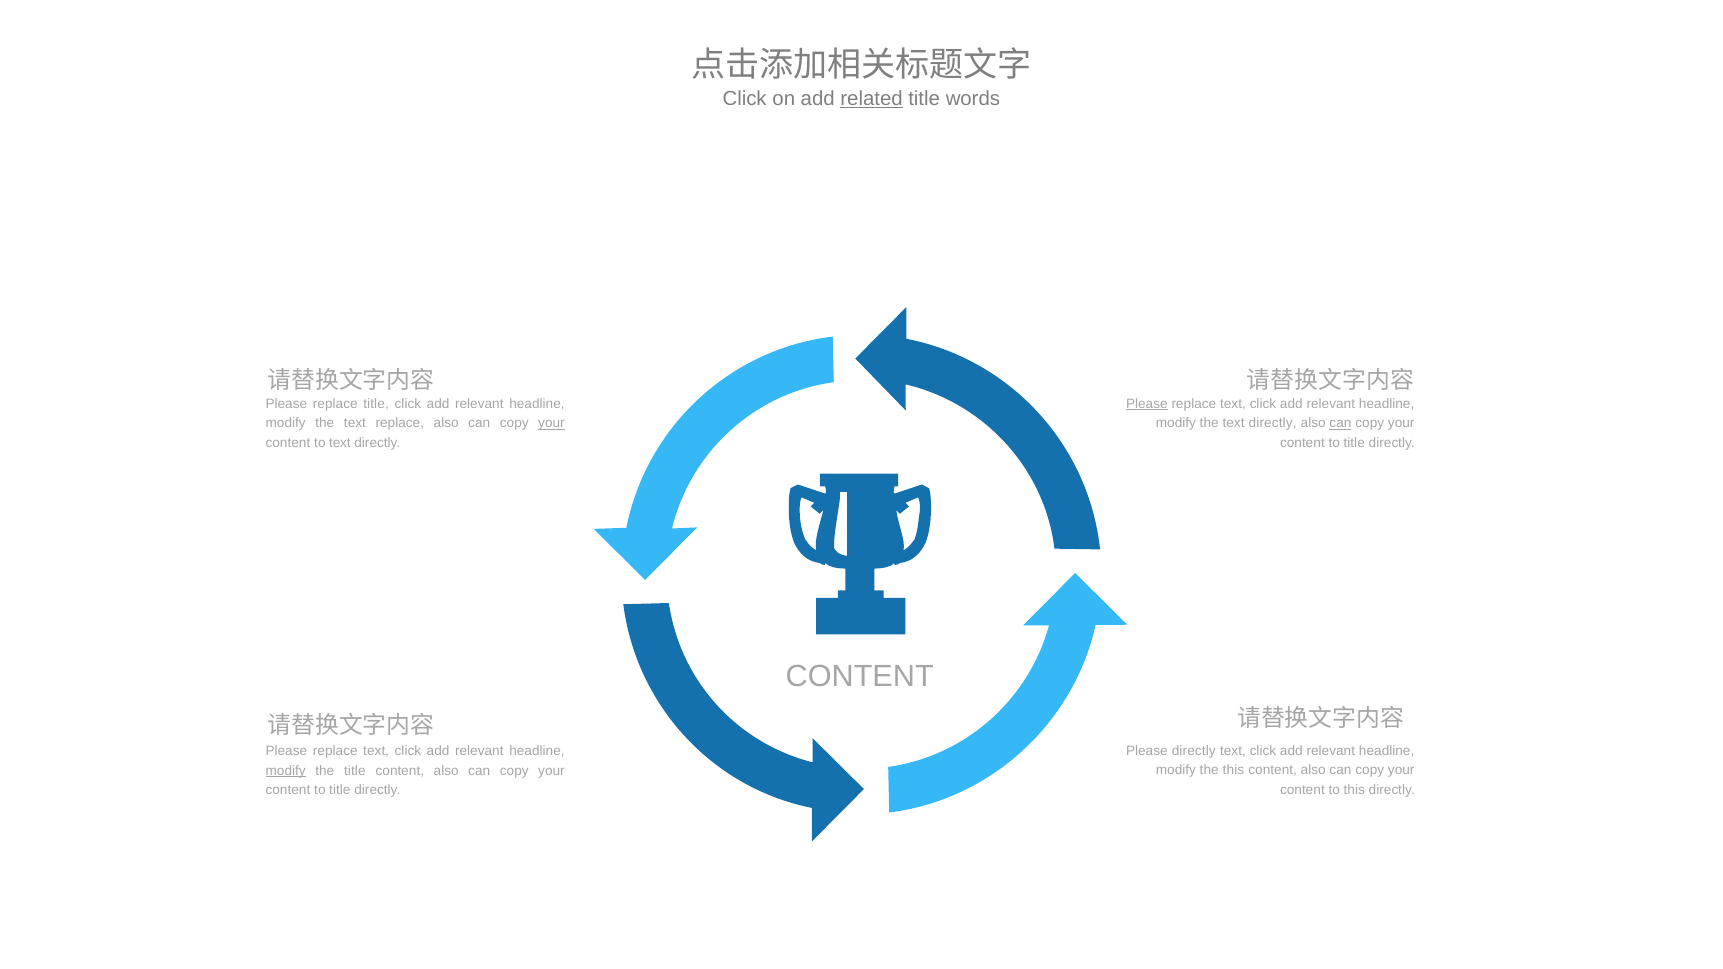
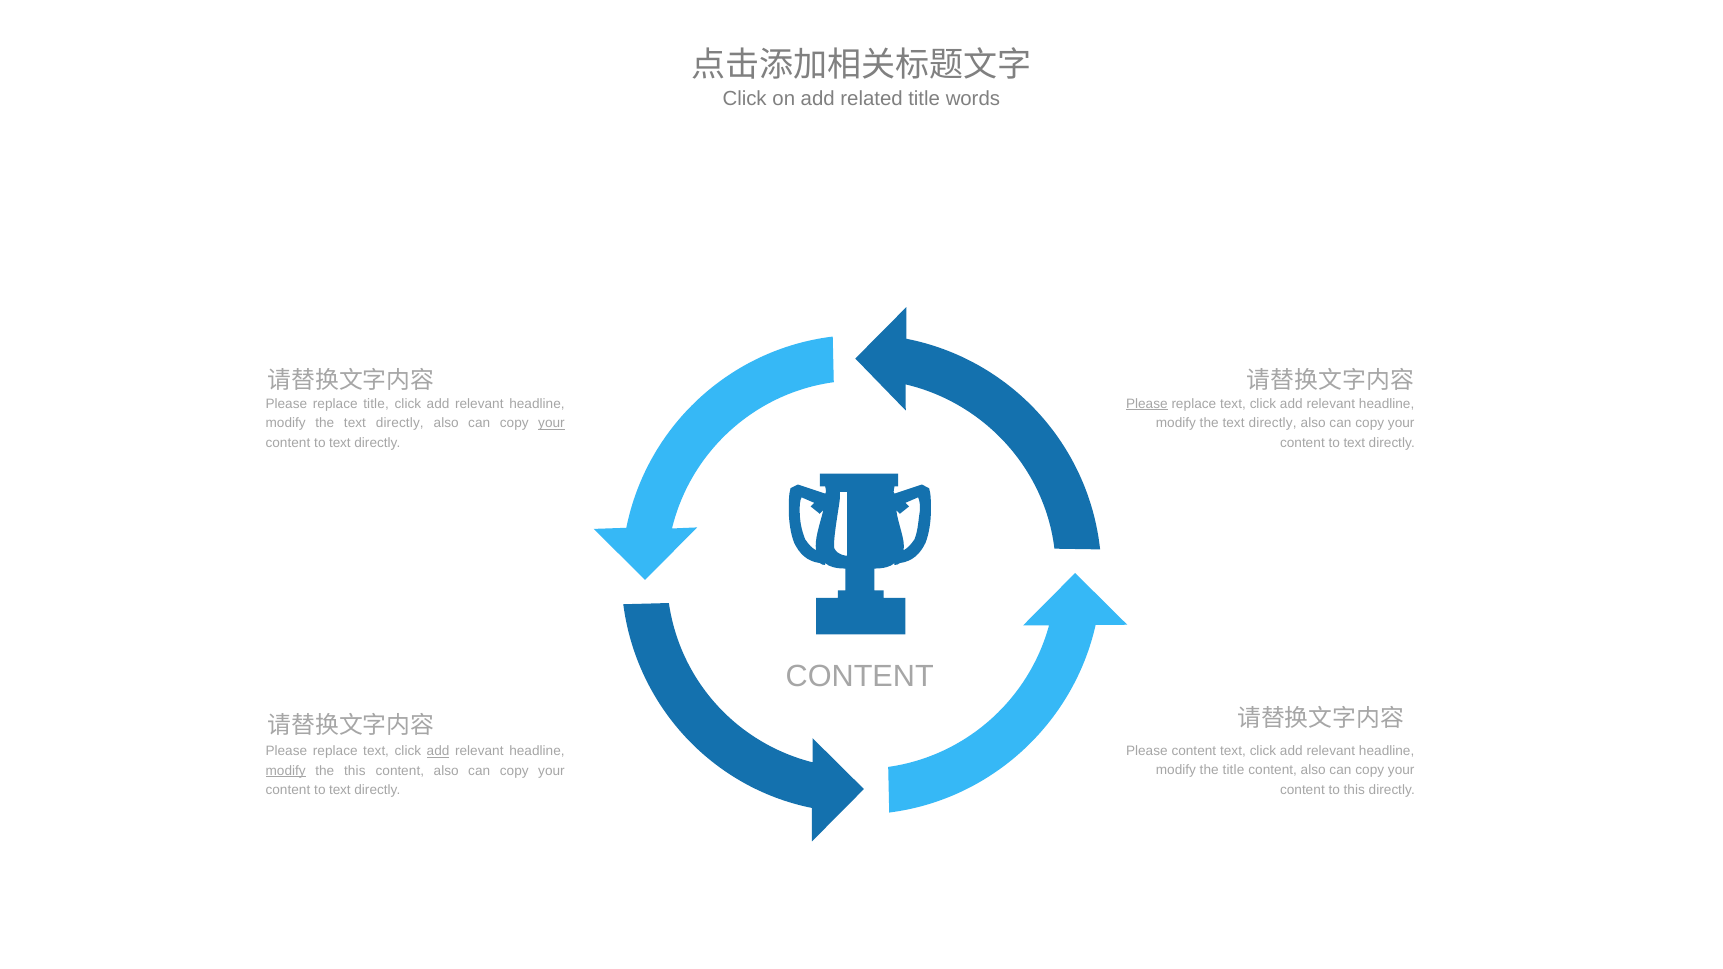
related underline: present -> none (872, 98)
replace: replace -> directly (400, 423)
can underline: present -> none (1340, 423)
title: title -> text (1354, 443)
Please directly: directly -> content (1194, 751)
add underline: none -> present (438, 751)
the this: this -> title (1233, 770)
the title: title -> this (355, 771)
title: title -> text (340, 791)
